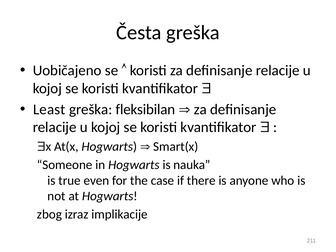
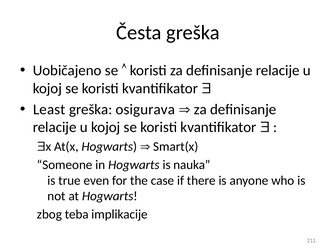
fleksibilan: fleksibilan -> osigurava (145, 109)
izraz: izraz -> teba (77, 214)
